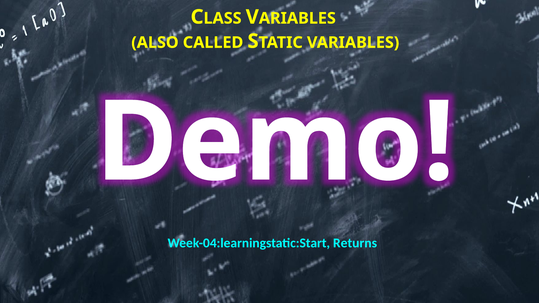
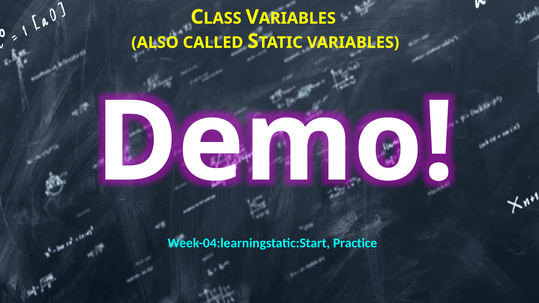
Returns: Returns -> Practice (355, 243)
